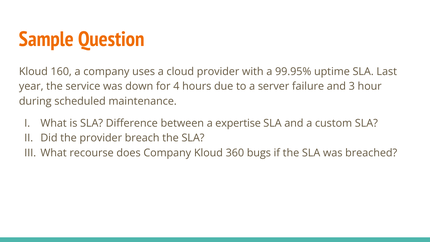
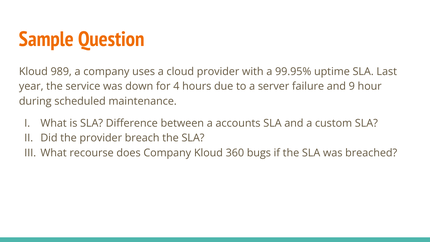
160: 160 -> 989 (61, 72)
3: 3 -> 9 (352, 86)
expertise: expertise -> accounts (238, 123)
